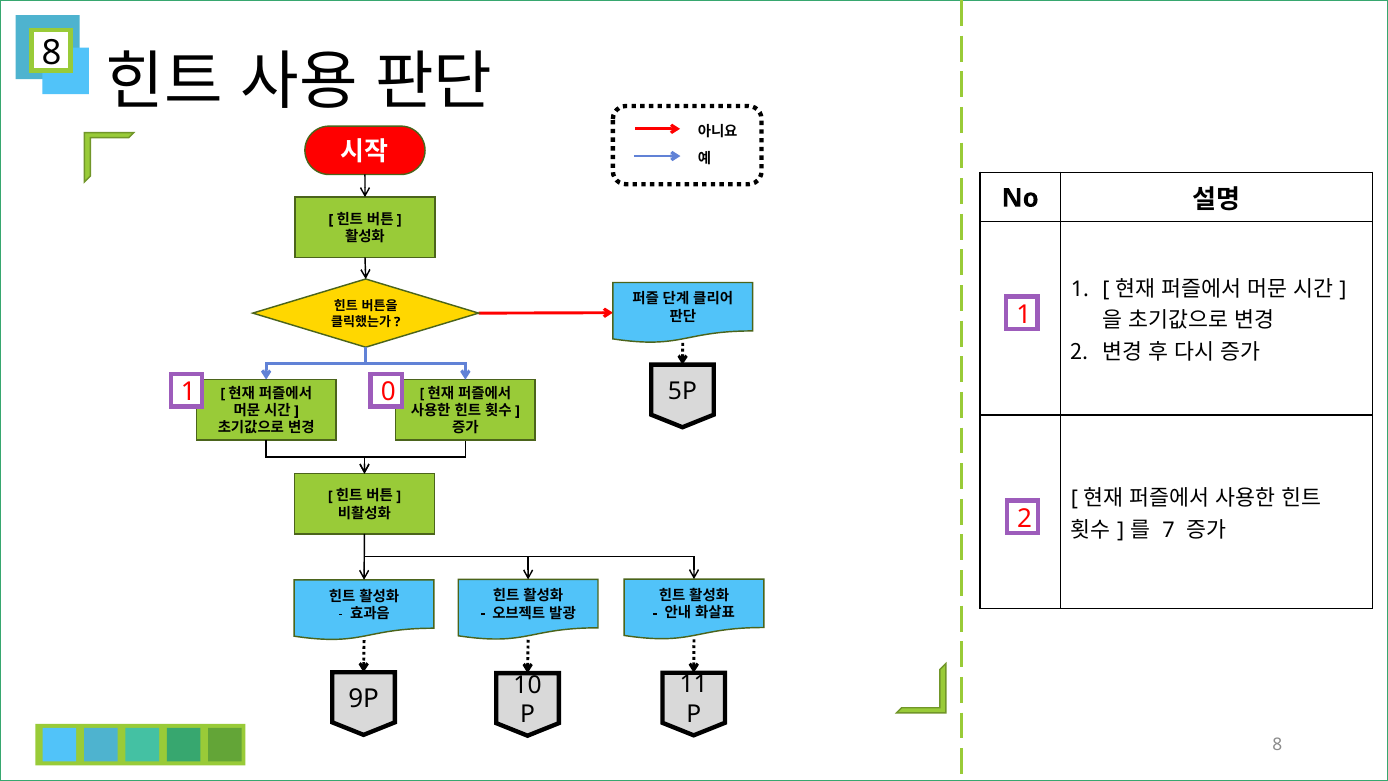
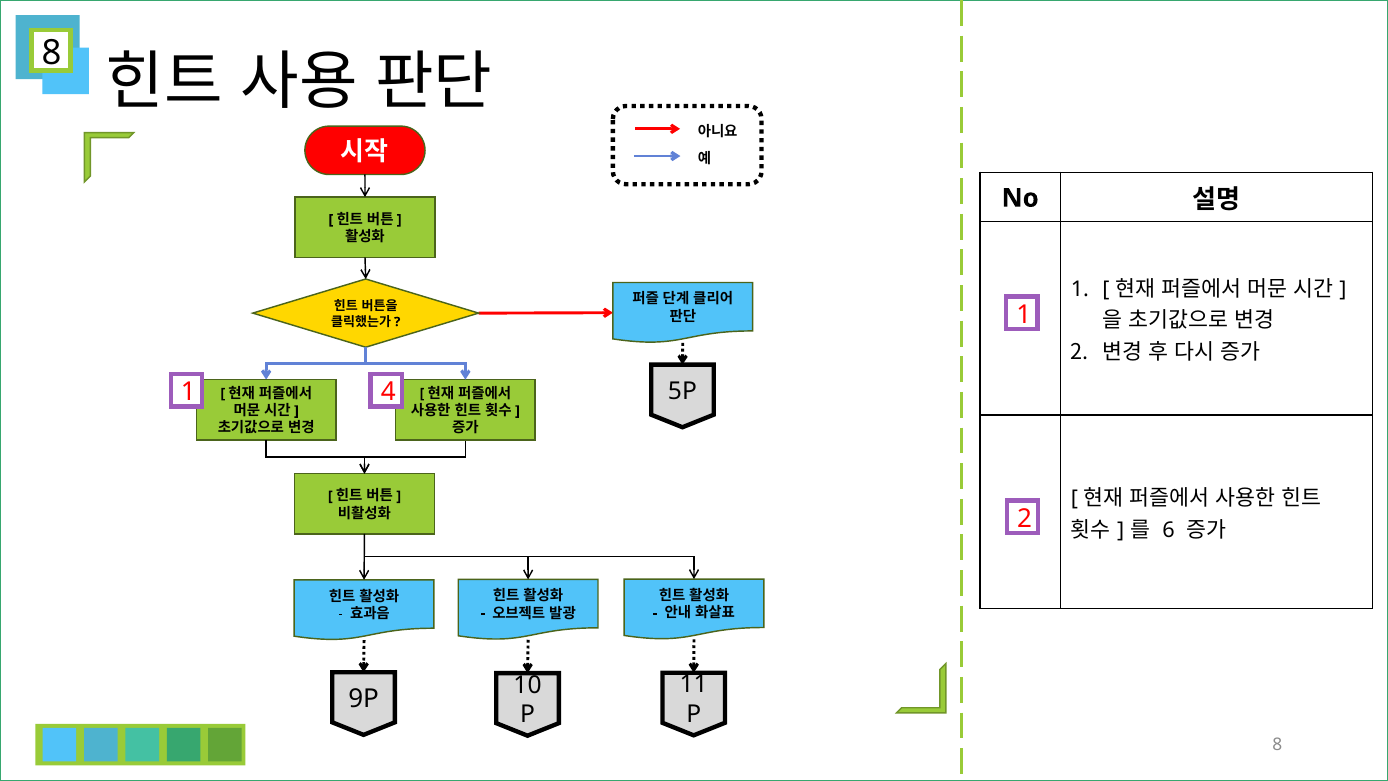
0: 0 -> 4 (388, 392)
7: 7 -> 6 (1169, 530)
